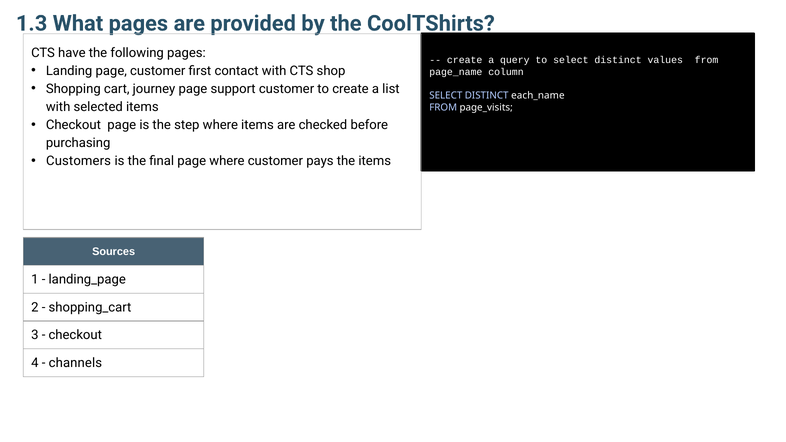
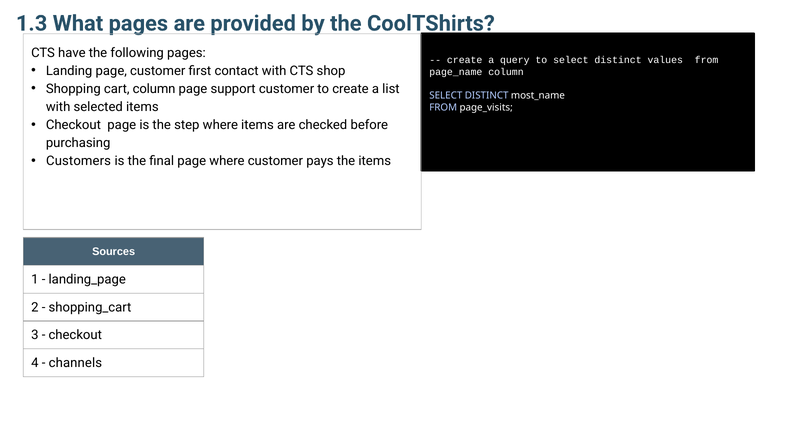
cart journey: journey -> column (154, 89)
each_name: each_name -> most_name (538, 96)
